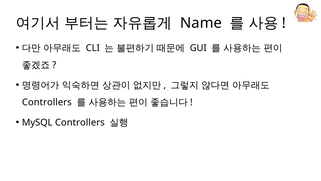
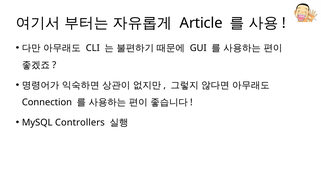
Name: Name -> Article (201, 23)
Controllers: Controllers -> Connection (47, 102)
